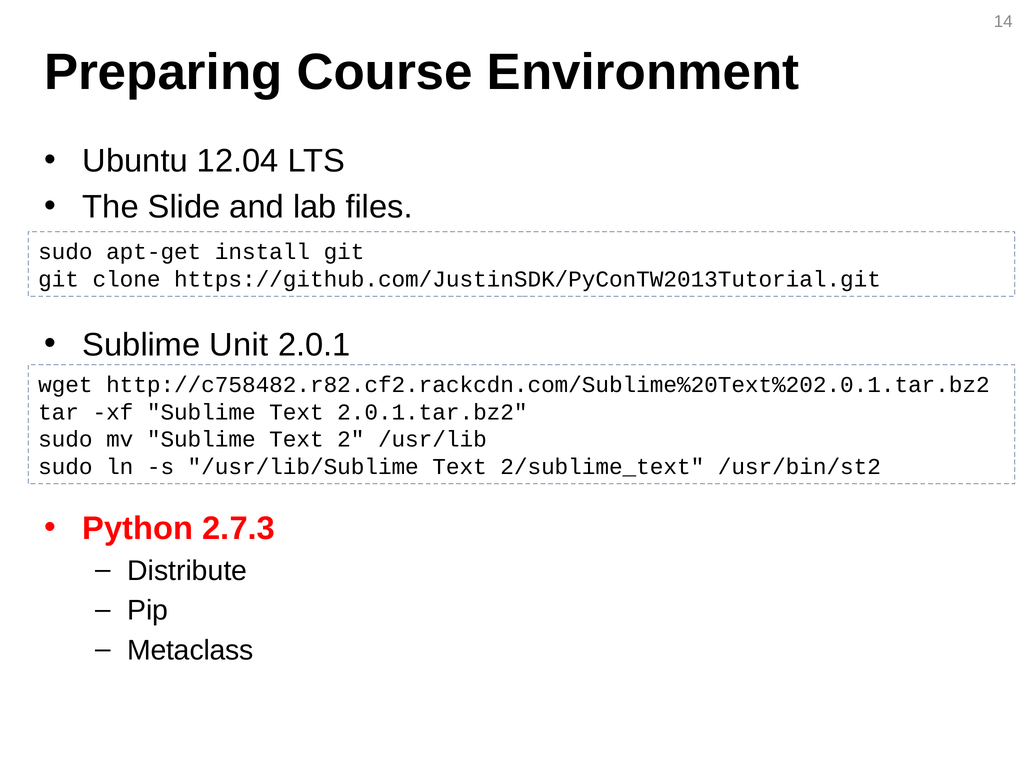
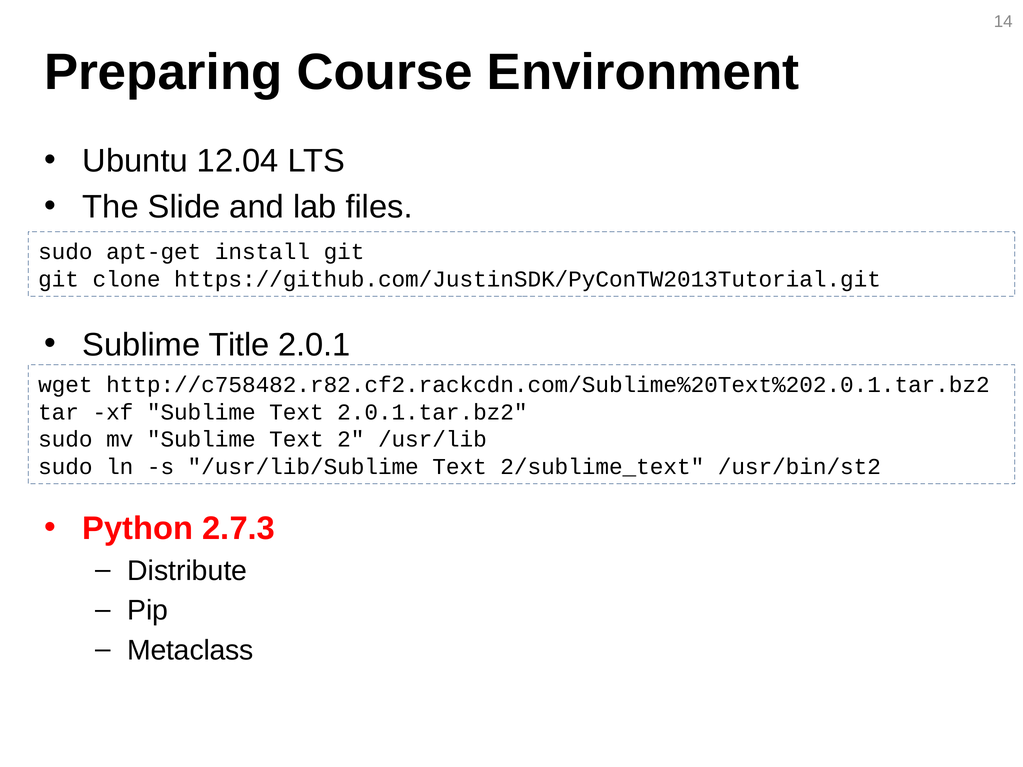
Unit: Unit -> Title (239, 345)
